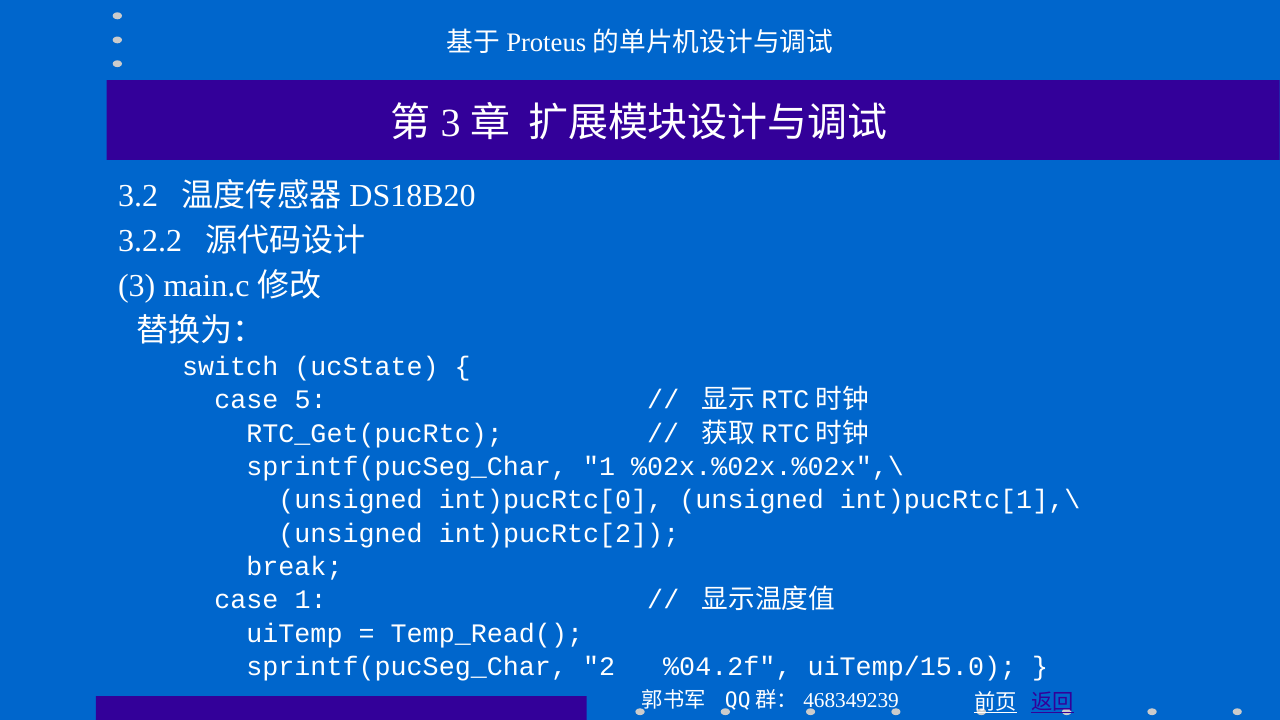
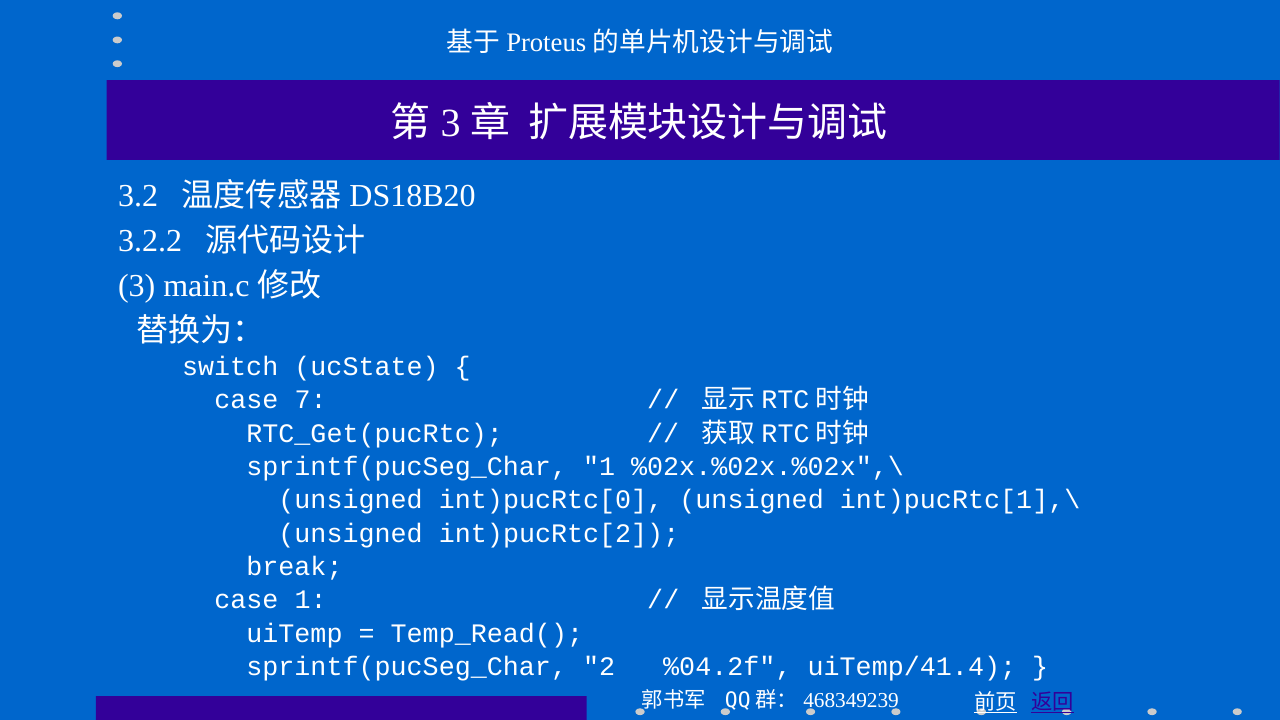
5: 5 -> 7 (311, 400)
uiTemp/15.0: uiTemp/15.0 -> uiTemp/41.4 (912, 667)
